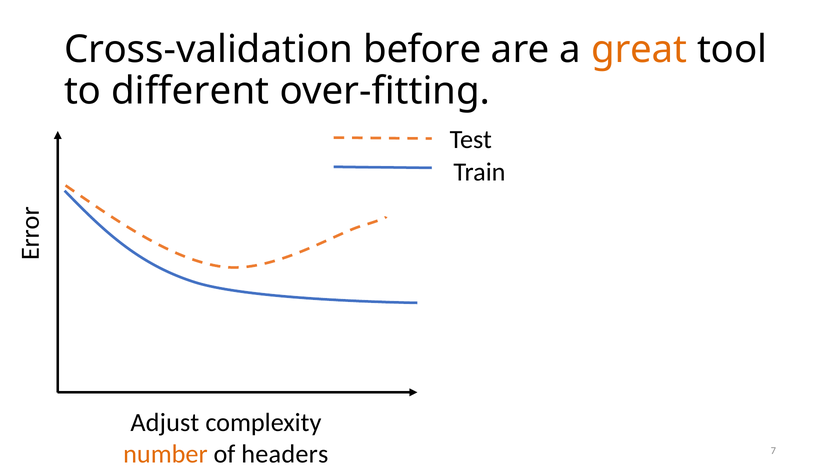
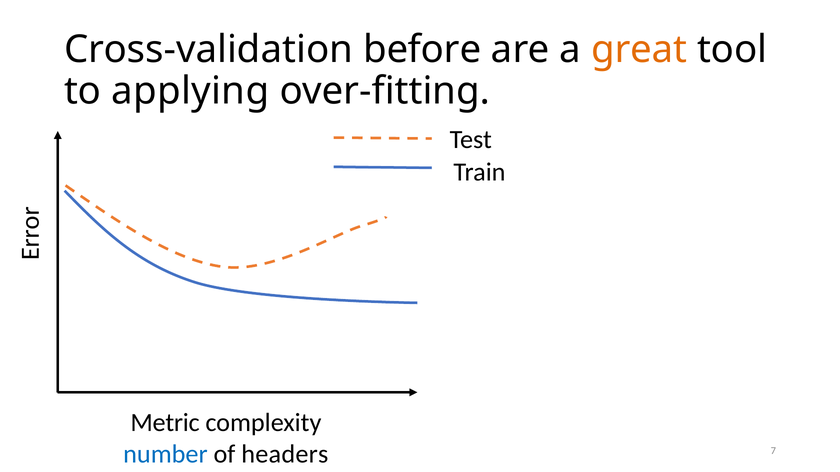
different: different -> applying (190, 91)
Adjust: Adjust -> Metric (165, 423)
number colour: orange -> blue (165, 455)
